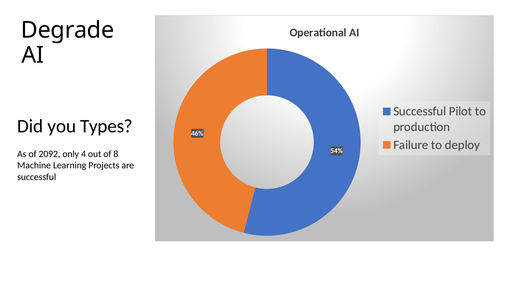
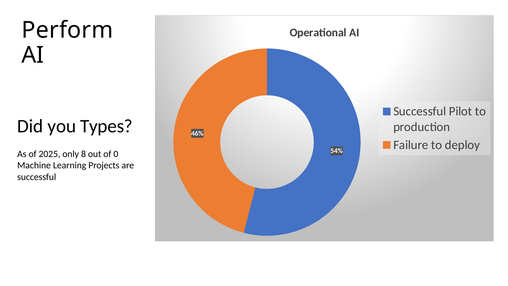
Degrade: Degrade -> Perform (67, 30)
2092: 2092 -> 2025 (49, 154)
4: 4 -> 8 (83, 154)
8: 8 -> 0 (116, 154)
